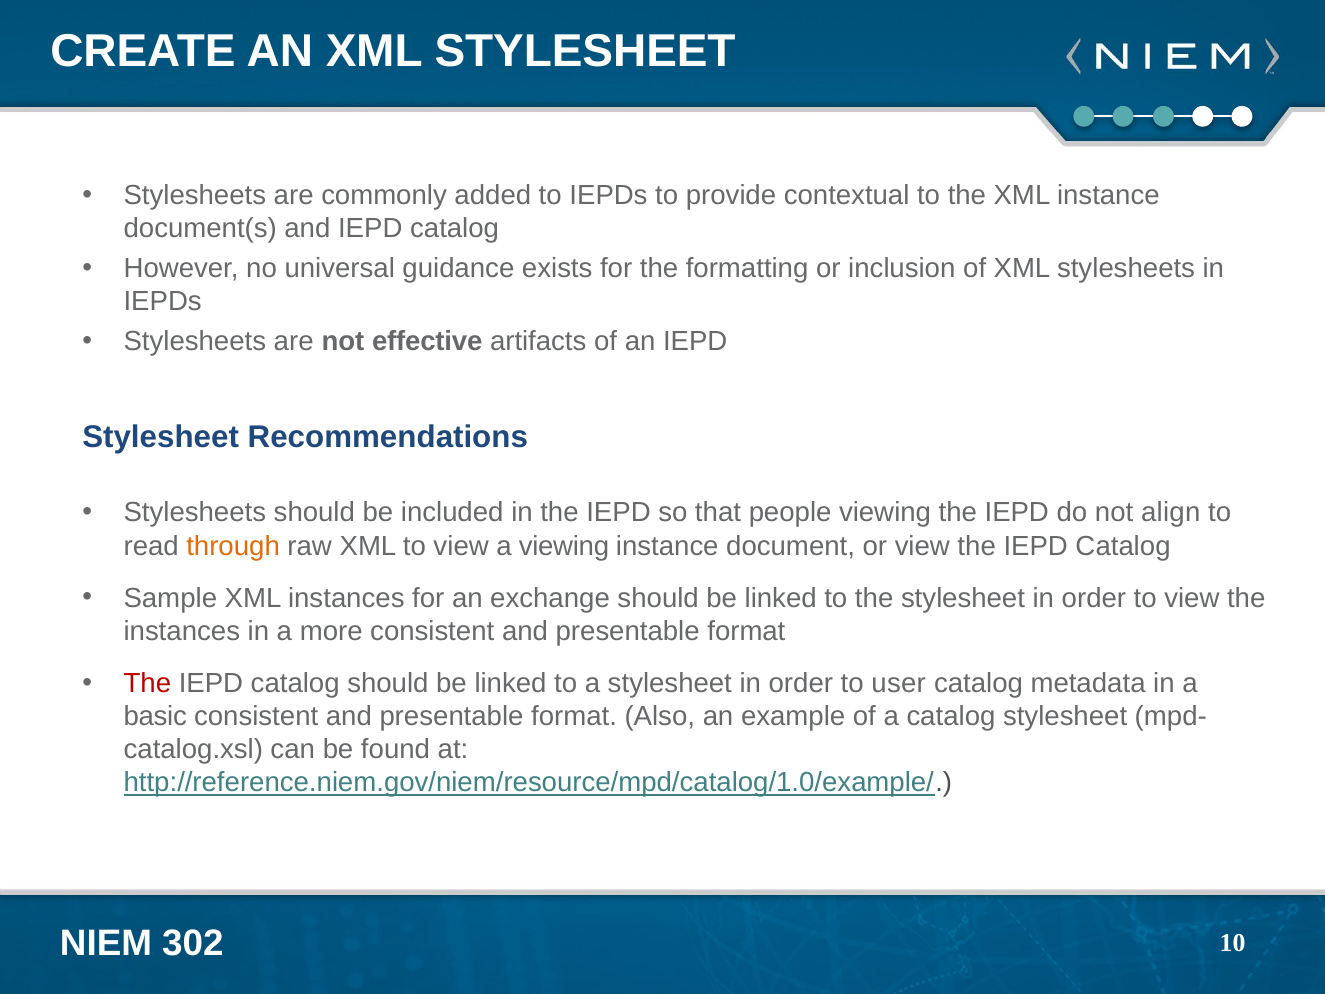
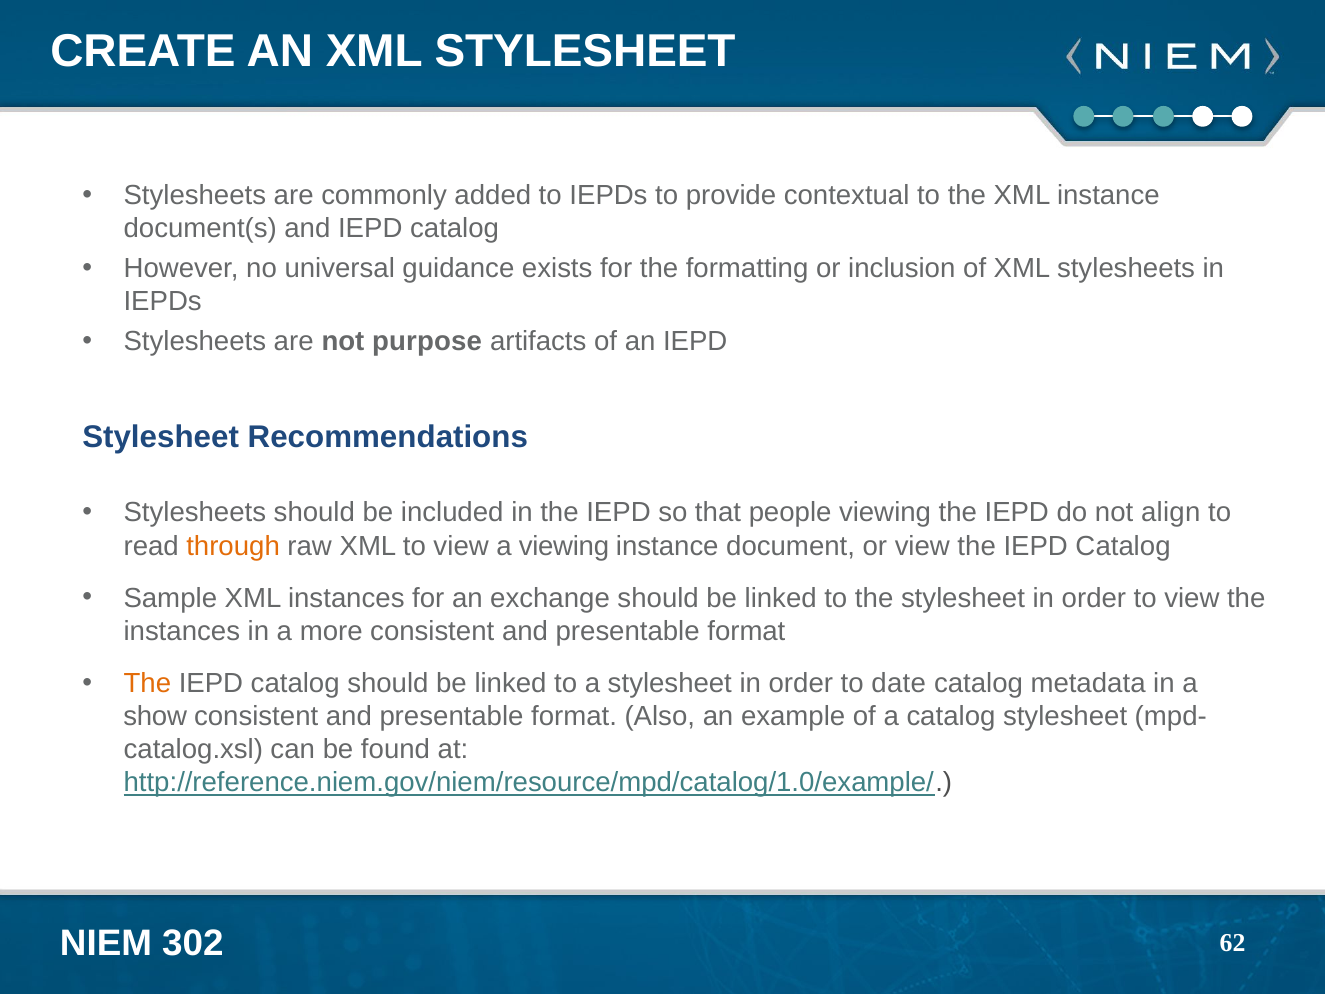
effective: effective -> purpose (427, 341)
The colour: red -> orange (147, 683)
user: user -> date (899, 683)
basic: basic -> show (155, 716)
10: 10 -> 62 (1233, 943)
